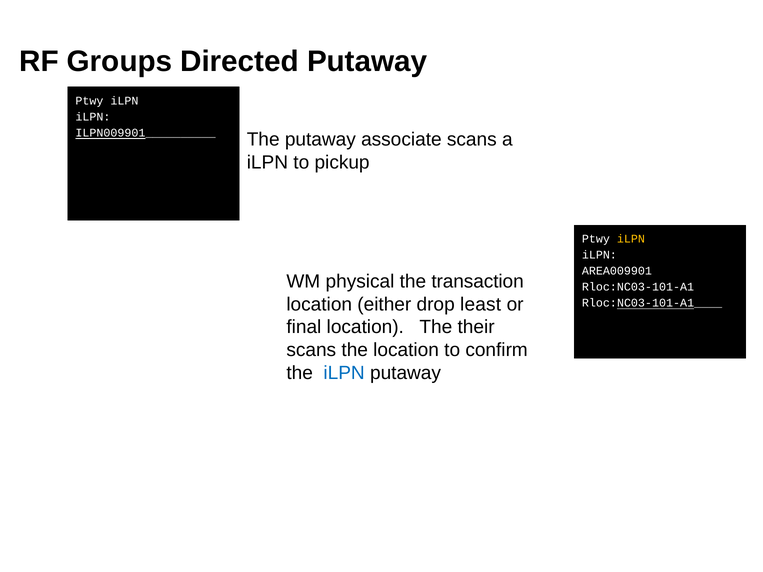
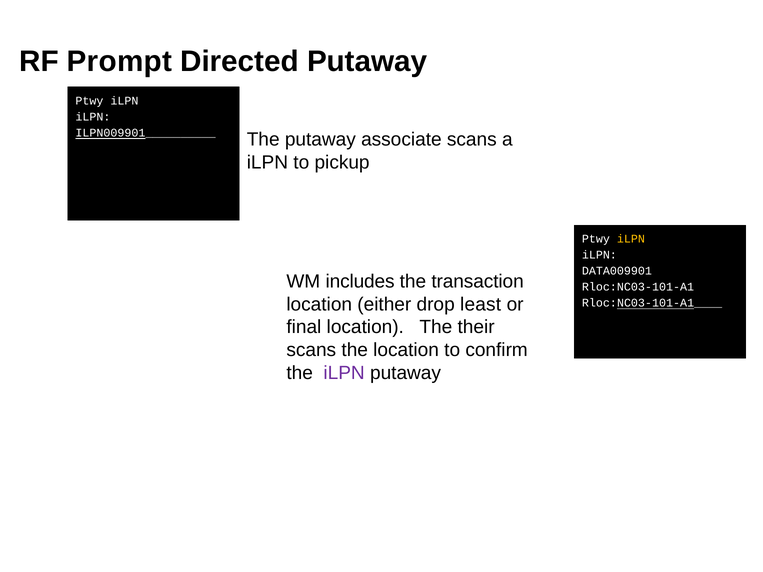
Groups: Groups -> Prompt (119, 62)
AREA009901: AREA009901 -> DATA009901 (617, 271)
physical: physical -> includes (360, 281)
iLPN colour: blue -> purple (344, 373)
